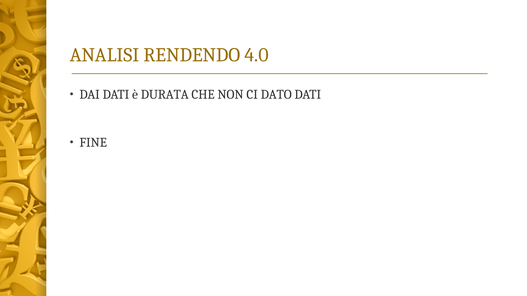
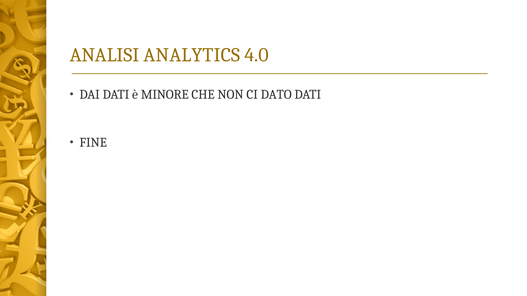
RENDENDO: RENDENDO -> ANALYTICS (192, 55)
DURATA: DURATA -> MINORE (165, 95)
